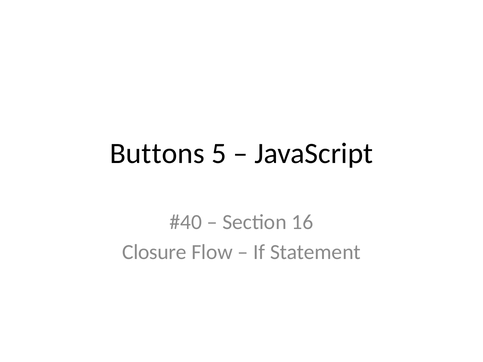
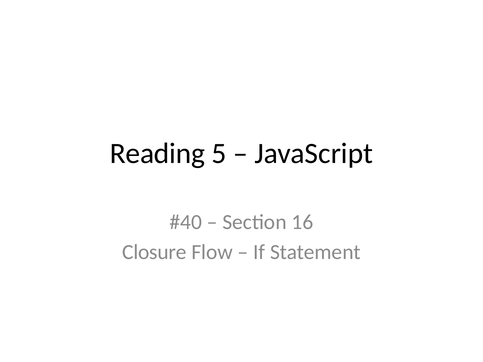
Buttons: Buttons -> Reading (157, 153)
